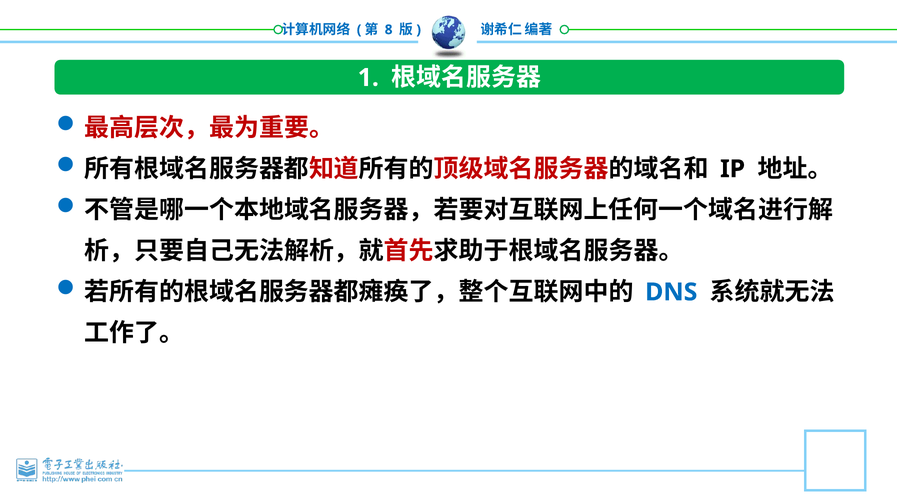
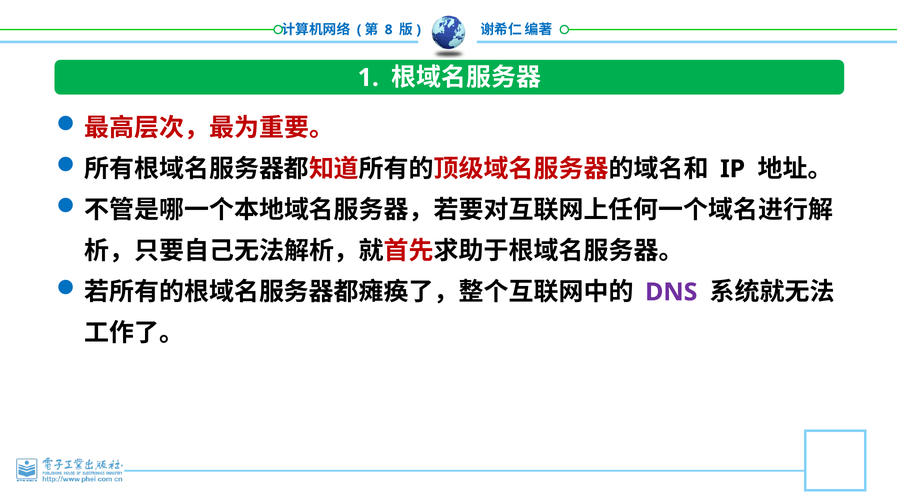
DNS colour: blue -> purple (671, 292)
